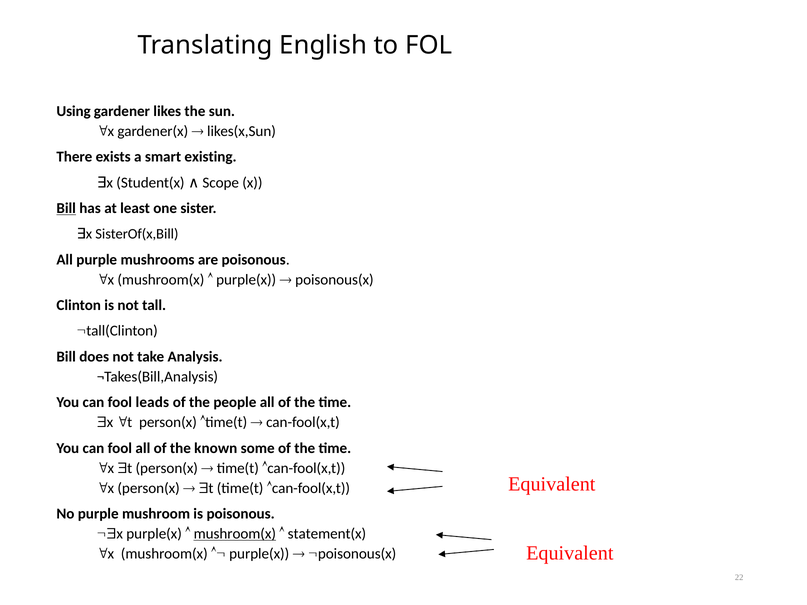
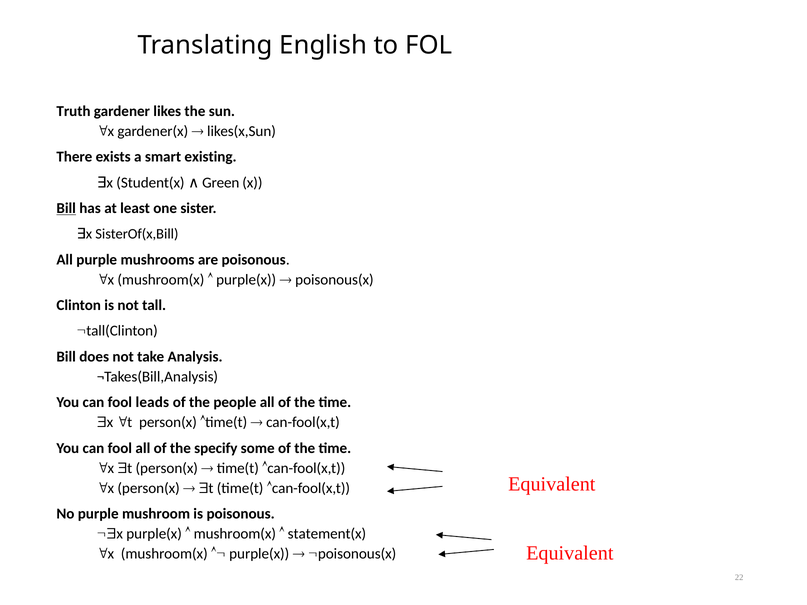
Using: Using -> Truth (73, 111)
Scope: Scope -> Green (221, 183)
known: known -> specify (216, 448)
mushroom(x underline: present -> none (235, 534)
